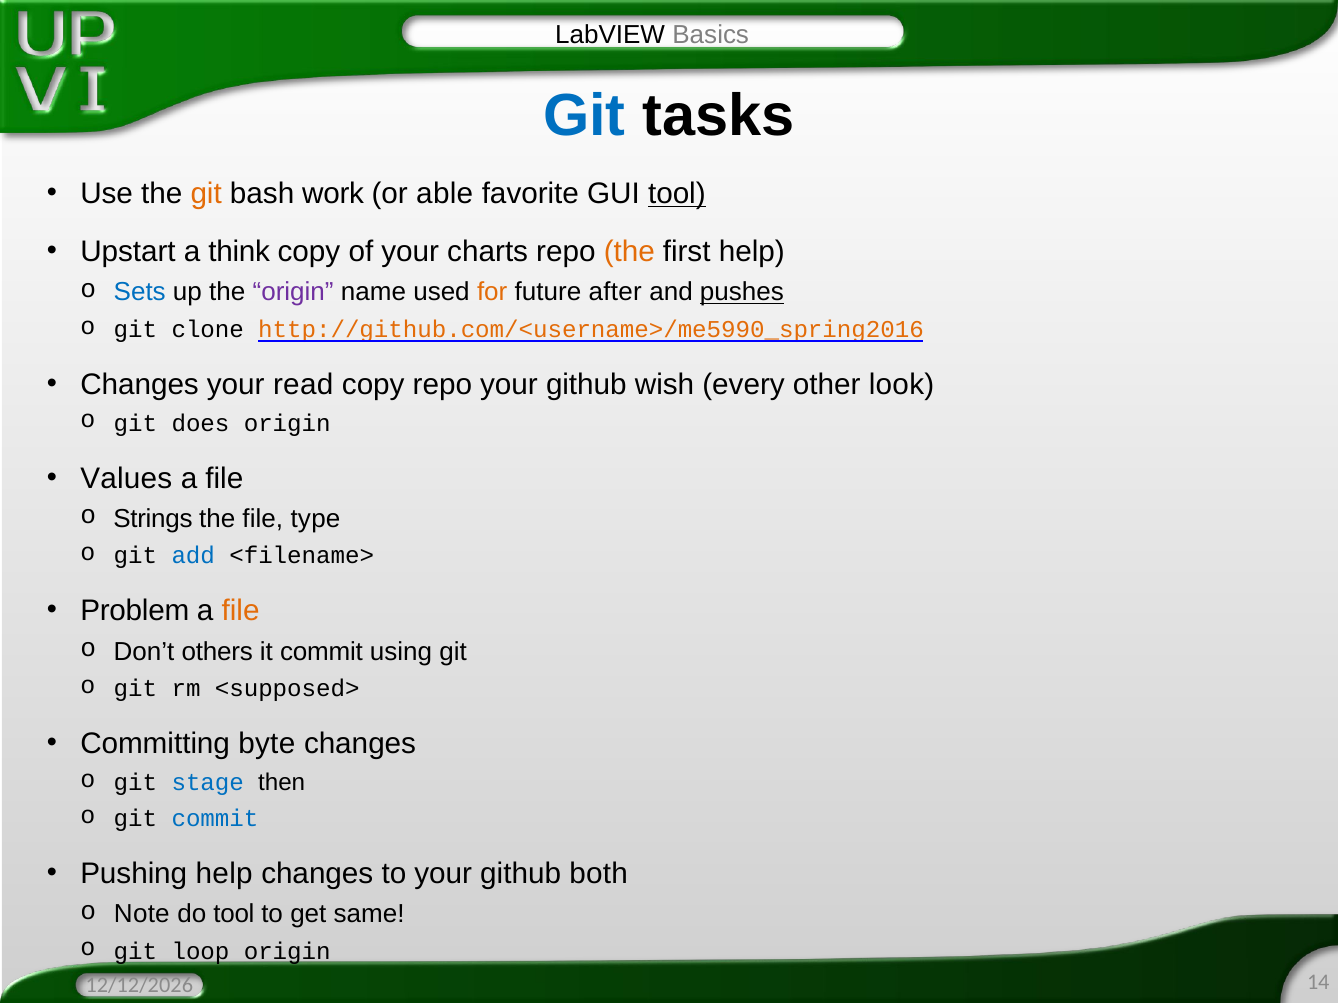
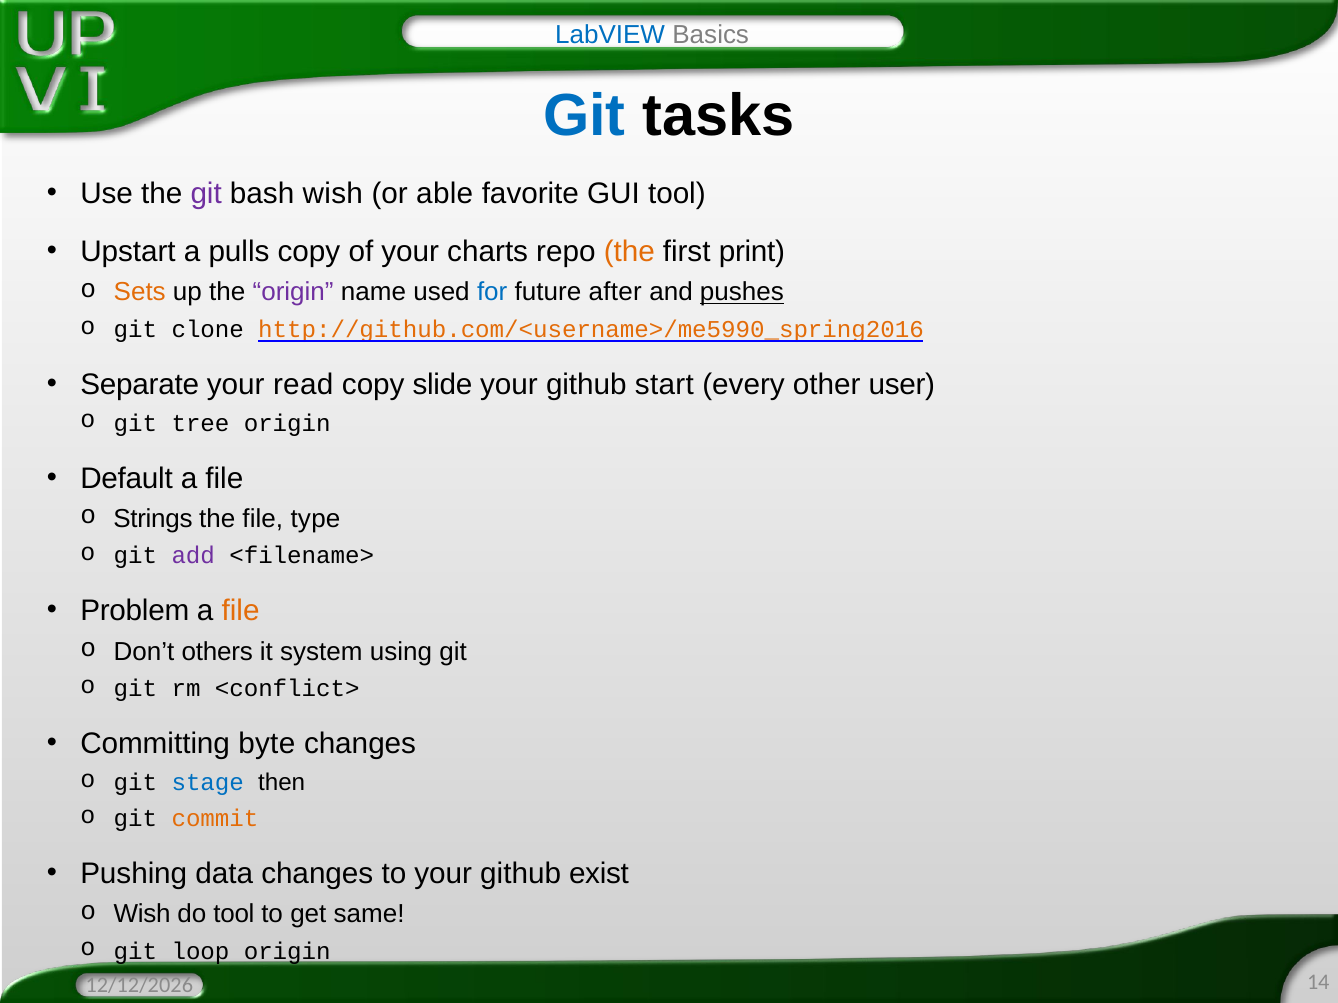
LabVIEW colour: black -> blue (610, 35)
git colour: orange -> purple (206, 194)
bash work: work -> wish (333, 194)
tool underline: present -> none (677, 194)
think: think -> pulls (239, 252)
first help: help -> print (752, 252)
Sets colour: blue -> orange (140, 292)
for colour: orange -> blue (492, 292)
Changes: Changes -> Separate (140, 384)
copy repo: repo -> slide (442, 384)
wish: wish -> start (664, 384)
look: look -> user (902, 384)
does: does -> tree (200, 423)
Values: Values -> Default (127, 479)
add colour: blue -> purple (193, 556)
it commit: commit -> system (321, 652)
<supposed>: <supposed> -> <conflict> (287, 689)
commit colour: blue -> orange (215, 819)
Pushing help: help -> data (224, 874)
both: both -> exist (599, 874)
Note: Note -> Wish (142, 915)
